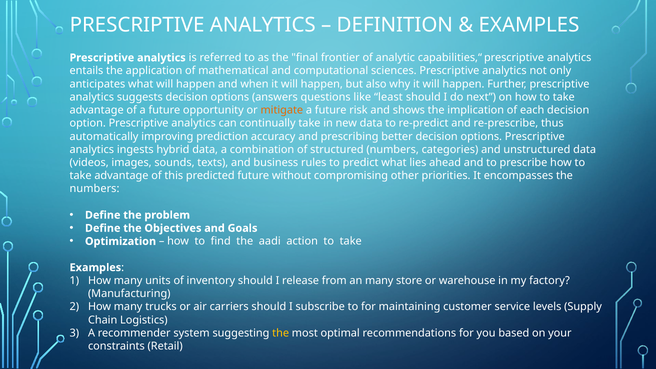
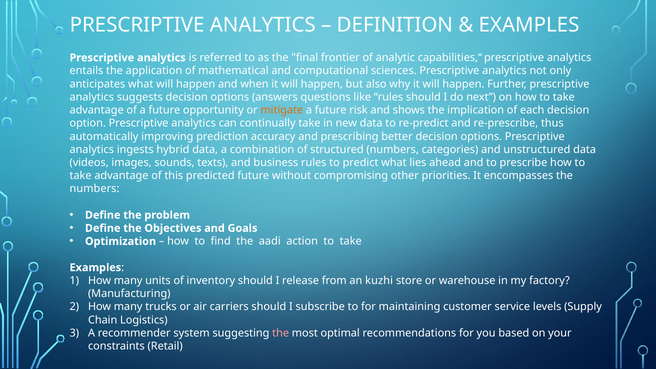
like least: least -> rules (389, 97)
an many: many -> kuzhi (379, 281)
the colour: yellow -> pink (281, 333)
